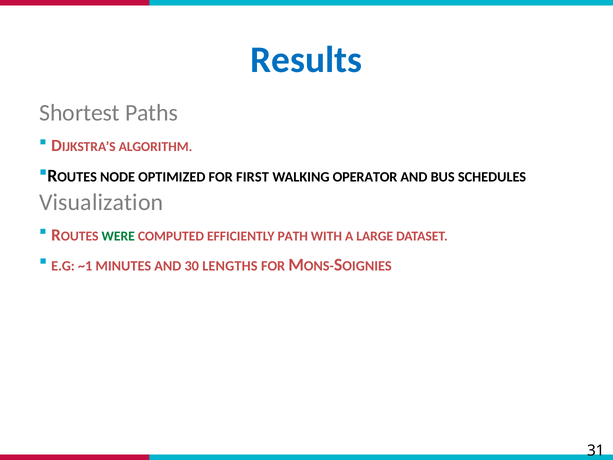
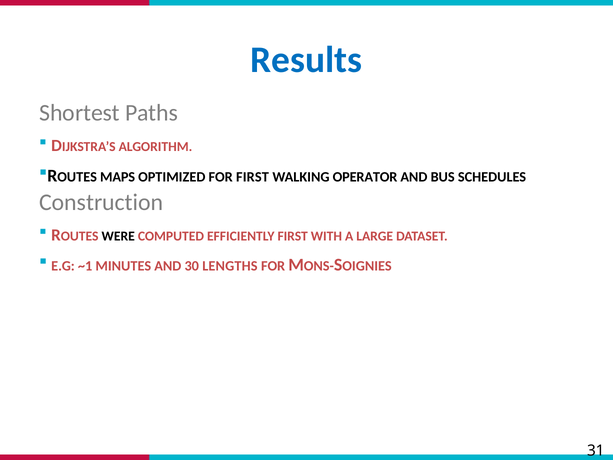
NODE: NODE -> MAPS (118, 177)
Visualization: Visualization -> Construction (101, 202)
WERE colour: green -> black (118, 236)
EFFICIENTLY PATH: PATH -> FIRST (293, 236)
